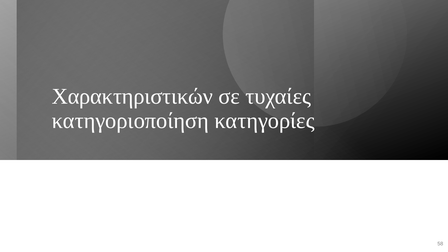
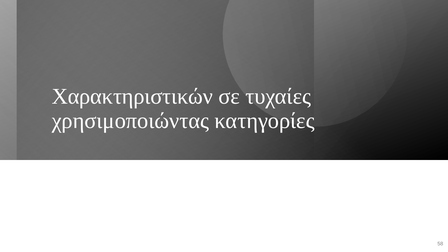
κατηγοριοποίηση: κατηγοριοποίηση -> χρησιμοποιώντας (130, 121)
